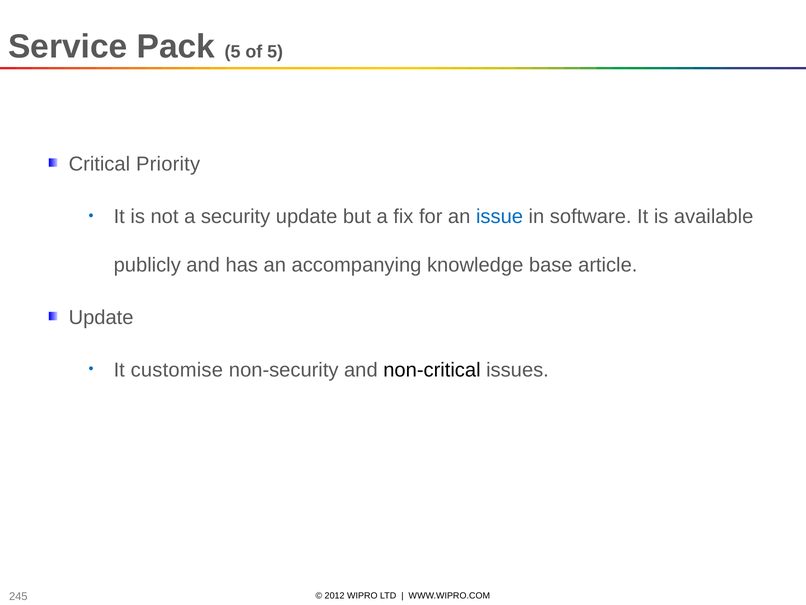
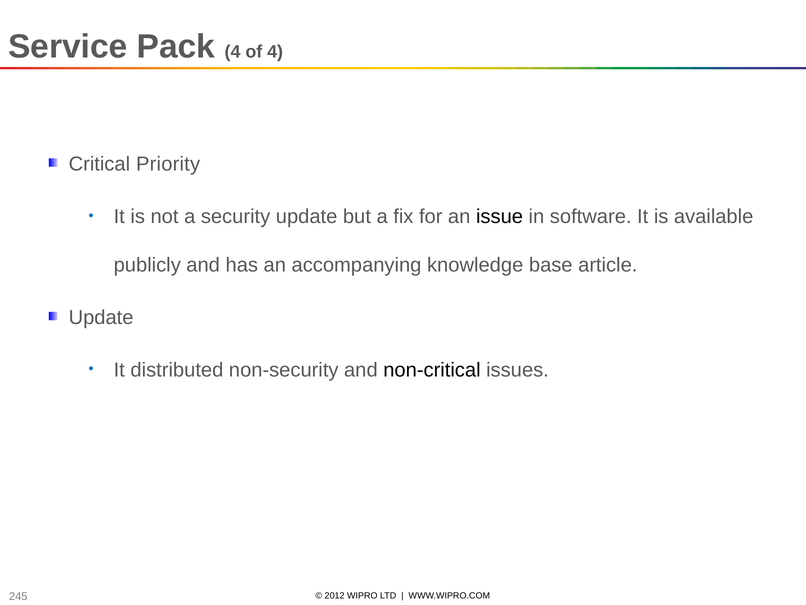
Pack 5: 5 -> 4 (233, 52)
of 5: 5 -> 4 (275, 52)
issue colour: blue -> black (500, 217)
customise: customise -> distributed (177, 370)
